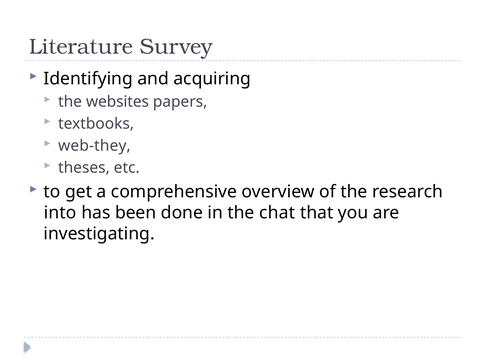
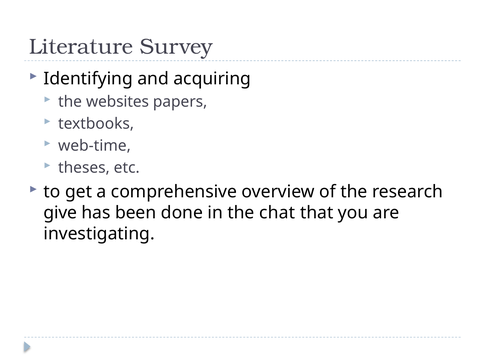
web-they: web-they -> web-time (94, 146)
into: into -> give (60, 213)
